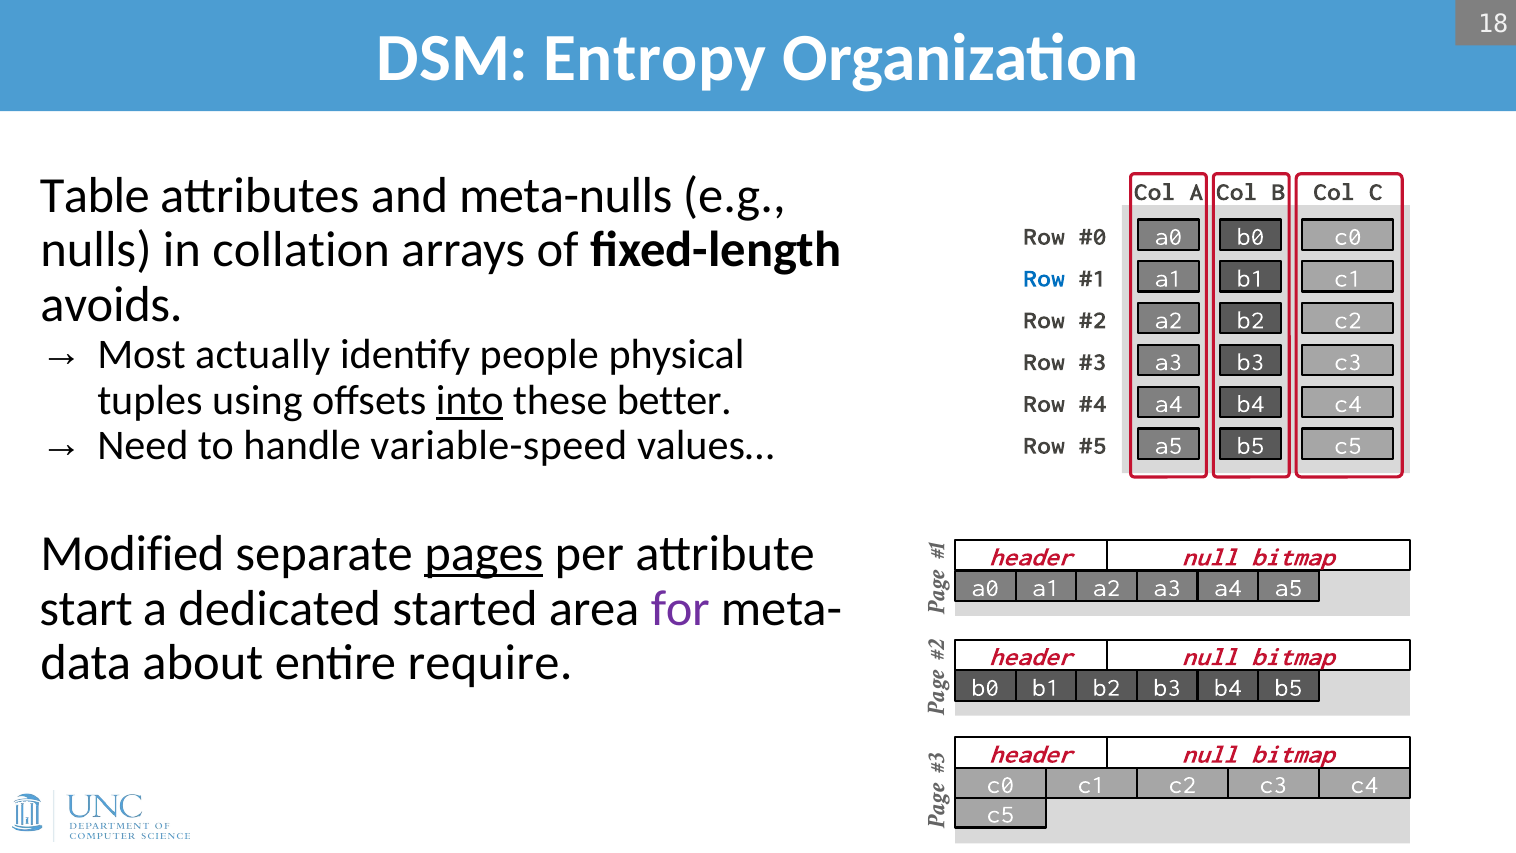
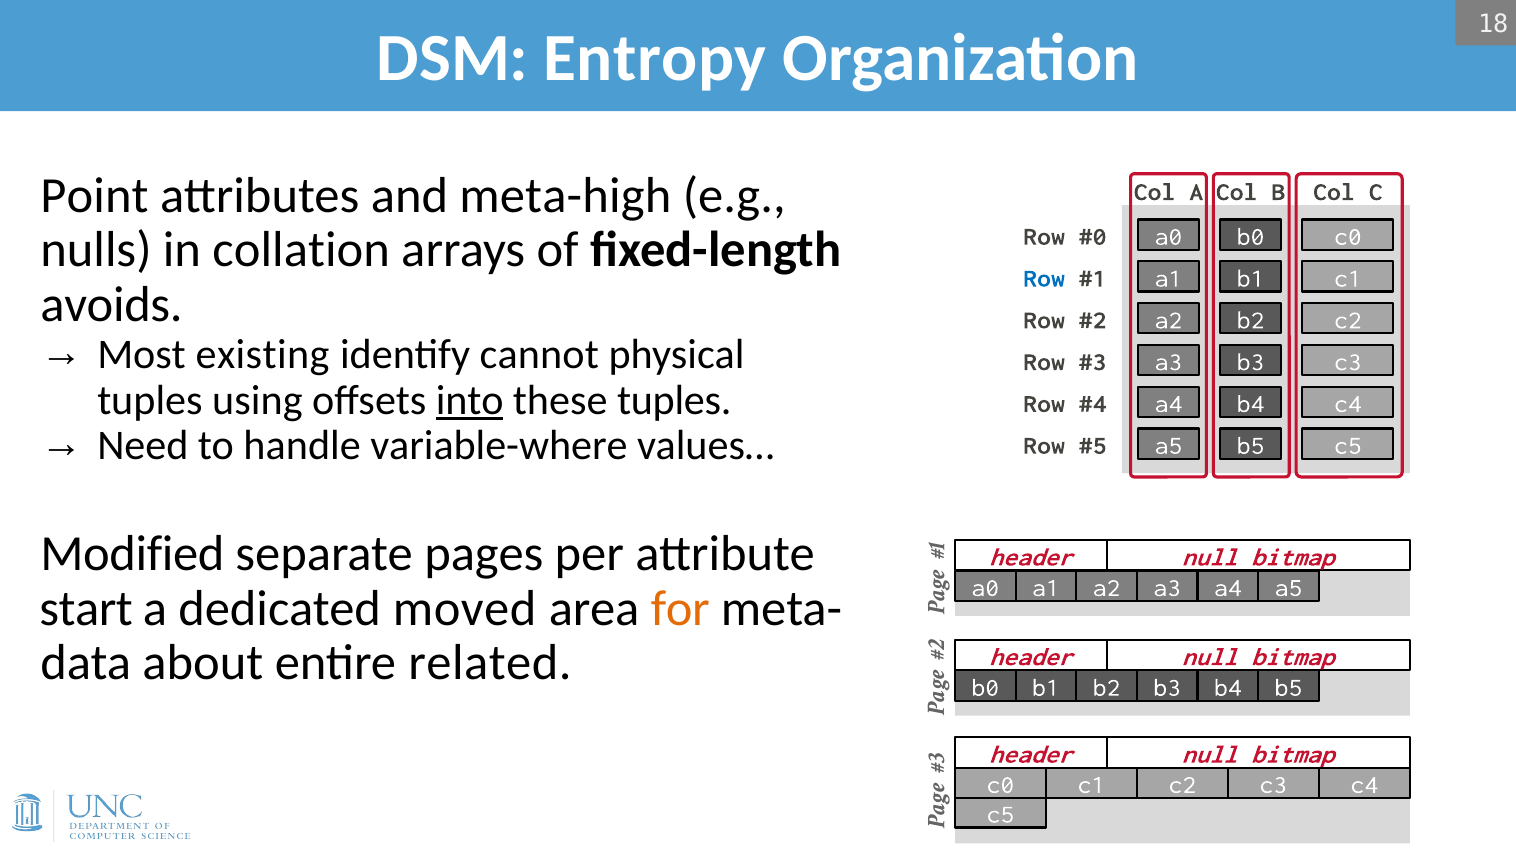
Table: Table -> Point (94, 196)
meta-nulls: meta-nulls -> meta-high (565, 196)
actually: actually -> existing (263, 355)
people: people -> cannot (539, 355)
these better: better -> tuples (674, 400)
variable-speed: variable-speed -> variable-where (499, 446)
pages underline: present -> none (484, 554)
started: started -> moved (465, 608)
for colour: purple -> orange (680, 608)
require: require -> related (490, 663)
